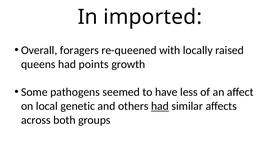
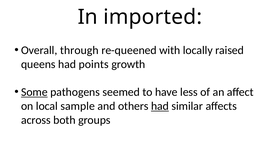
foragers: foragers -> through (79, 50)
Some underline: none -> present (34, 92)
genetic: genetic -> sample (78, 106)
